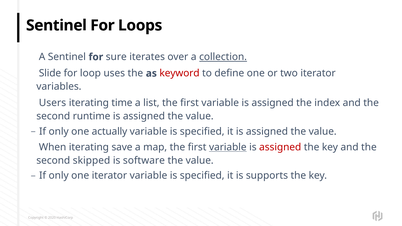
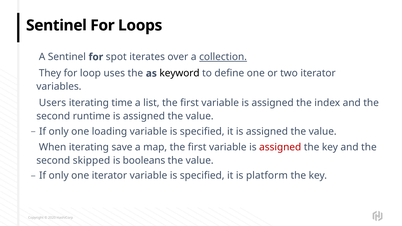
sure: sure -> spot (116, 57)
Slide: Slide -> They (50, 73)
keyword colour: red -> black (180, 73)
actually: actually -> loading (109, 132)
variable underline: present -> none (228, 147)
software: software -> booleans (144, 161)
supports: supports -> platform (267, 176)
